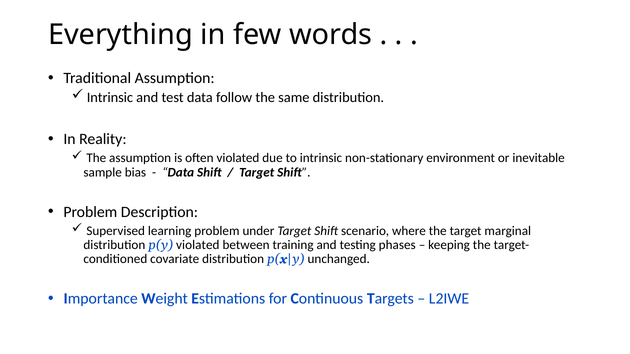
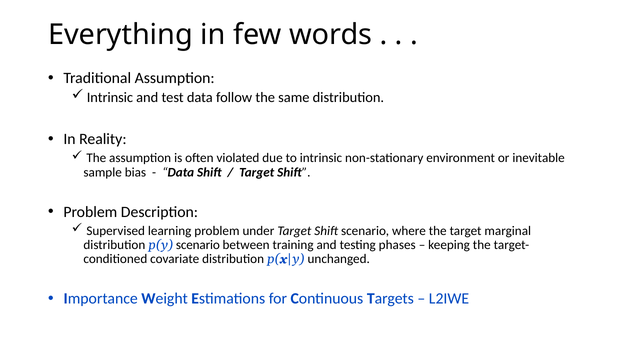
p(y violated: violated -> scenario (198, 245)
